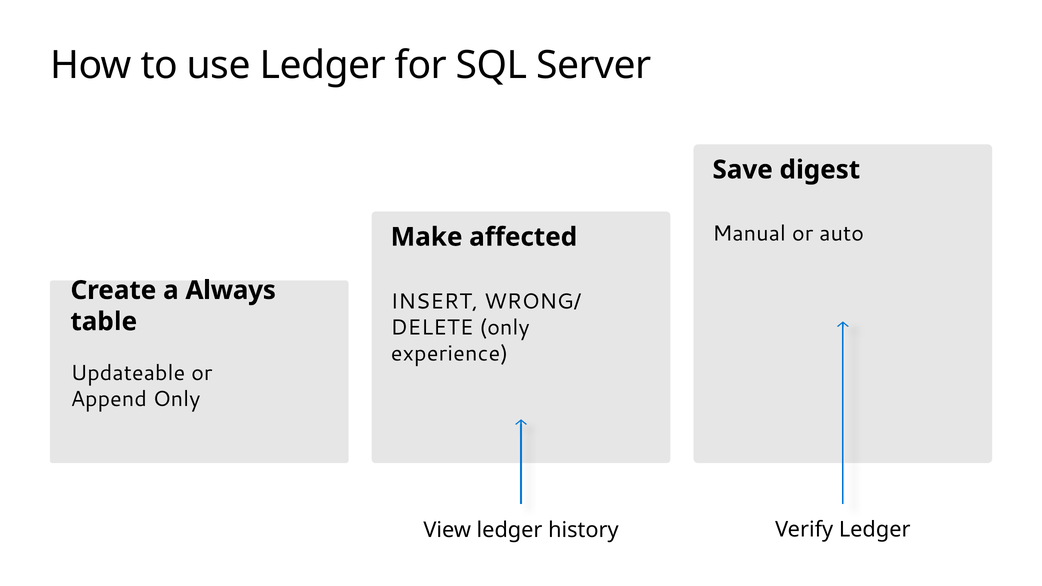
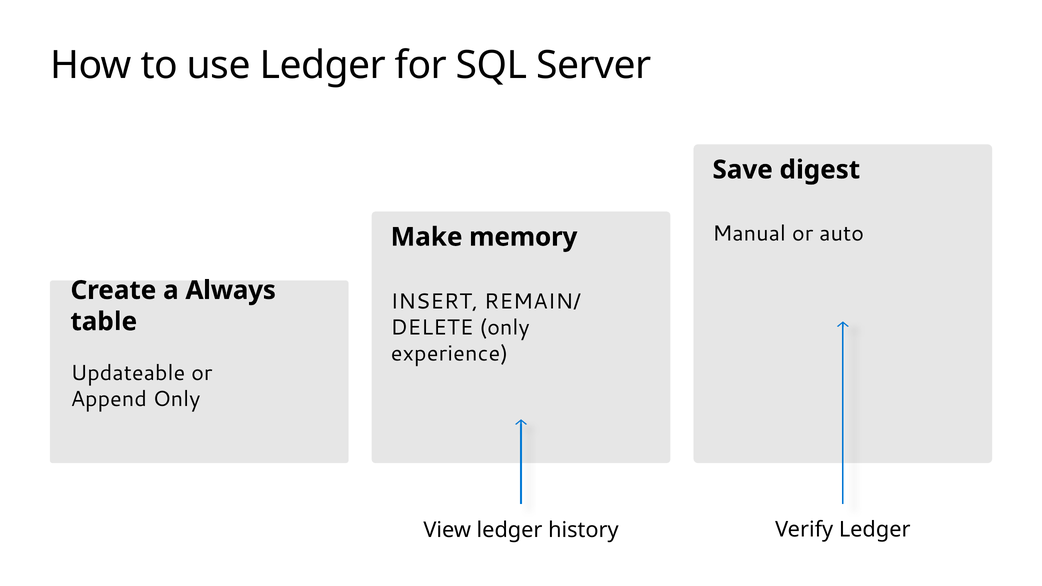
affected: affected -> memory (523, 237)
WRONG/: WRONG/ -> REMAIN/ (532, 301)
